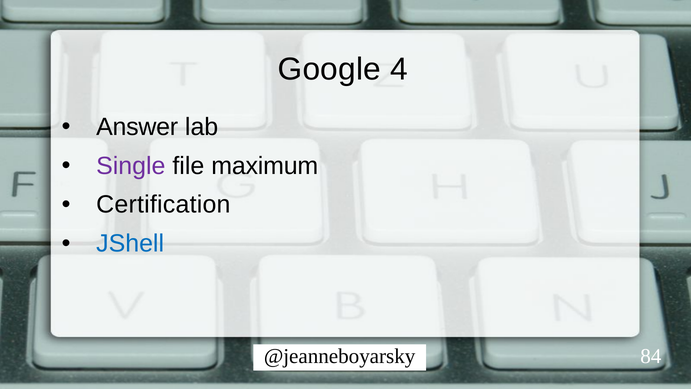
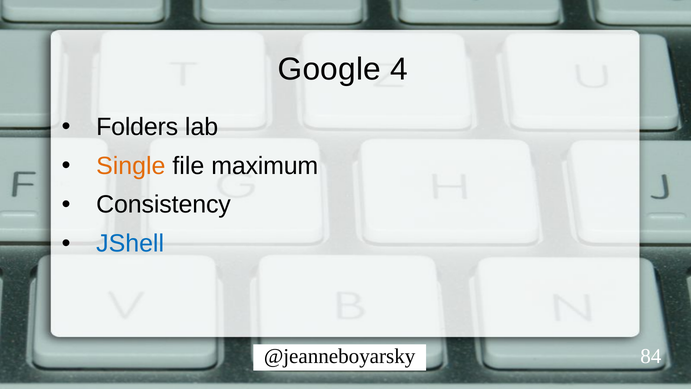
Answer: Answer -> Folders (137, 127)
Single colour: purple -> orange (131, 166)
Certification: Certification -> Consistency (164, 205)
